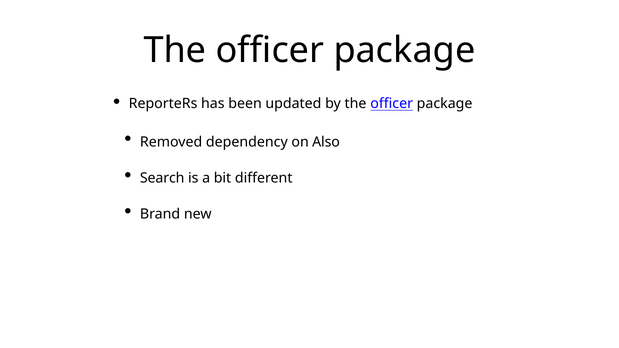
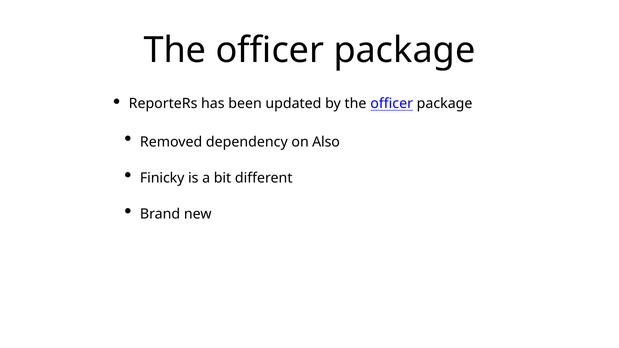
Search: Search -> Finicky (162, 178)
